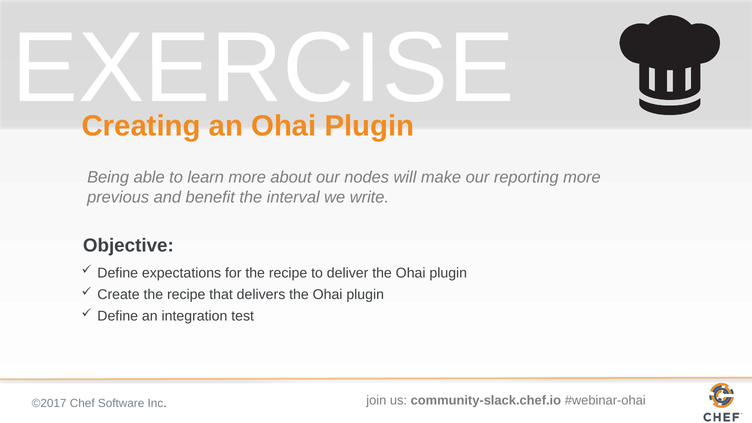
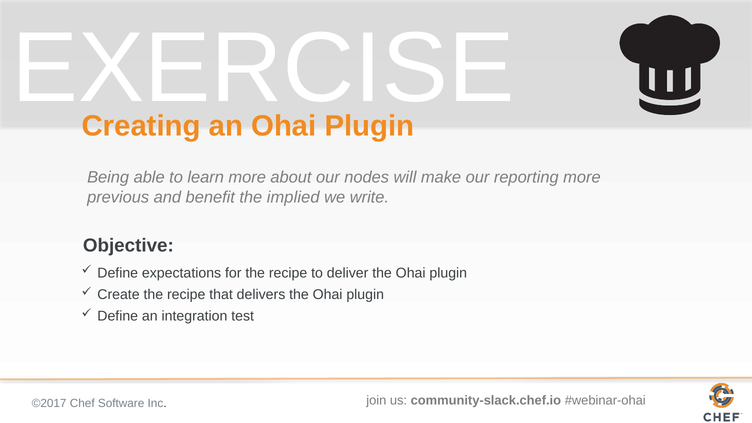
interval: interval -> implied (293, 197)
